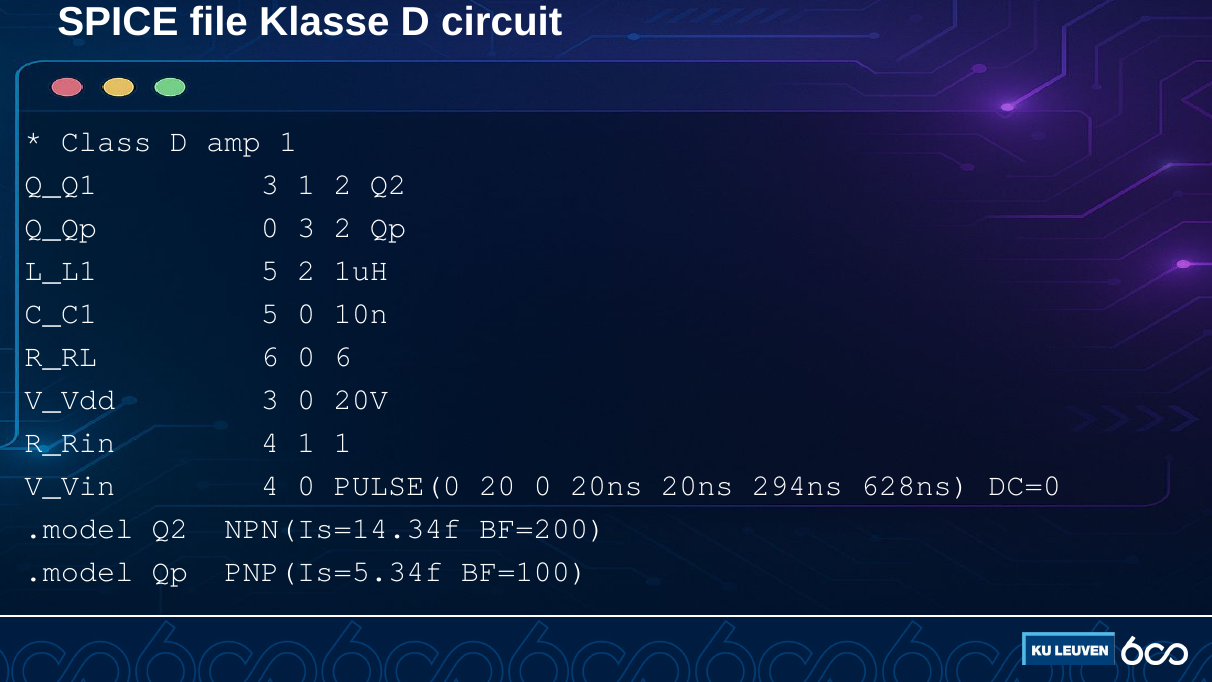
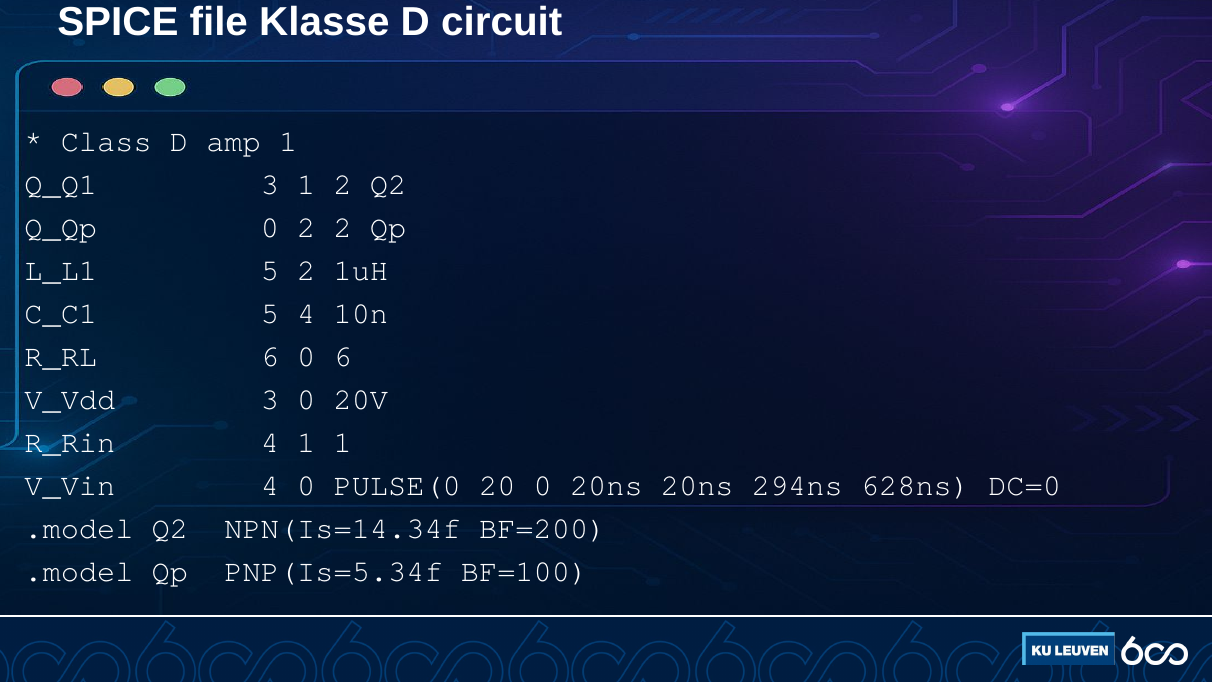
0 3: 3 -> 2 (306, 227)
5 0: 0 -> 4 (306, 313)
